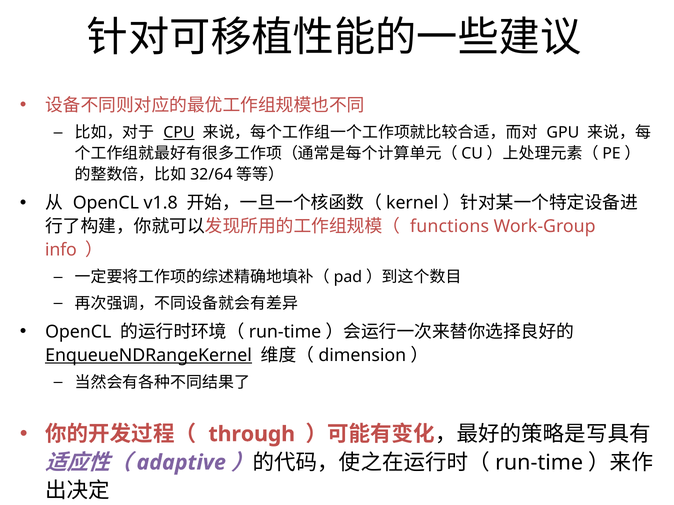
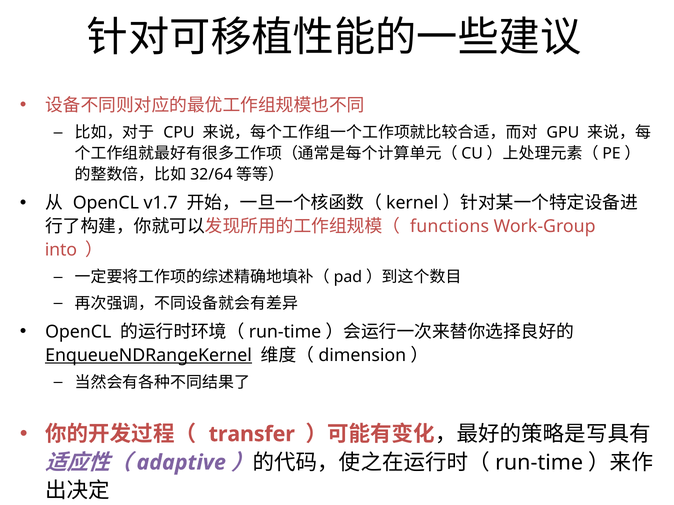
CPU underline: present -> none (179, 133)
v1.8: v1.8 -> v1.7 (161, 203)
info: info -> into (61, 250)
through: through -> transfer (252, 435)
